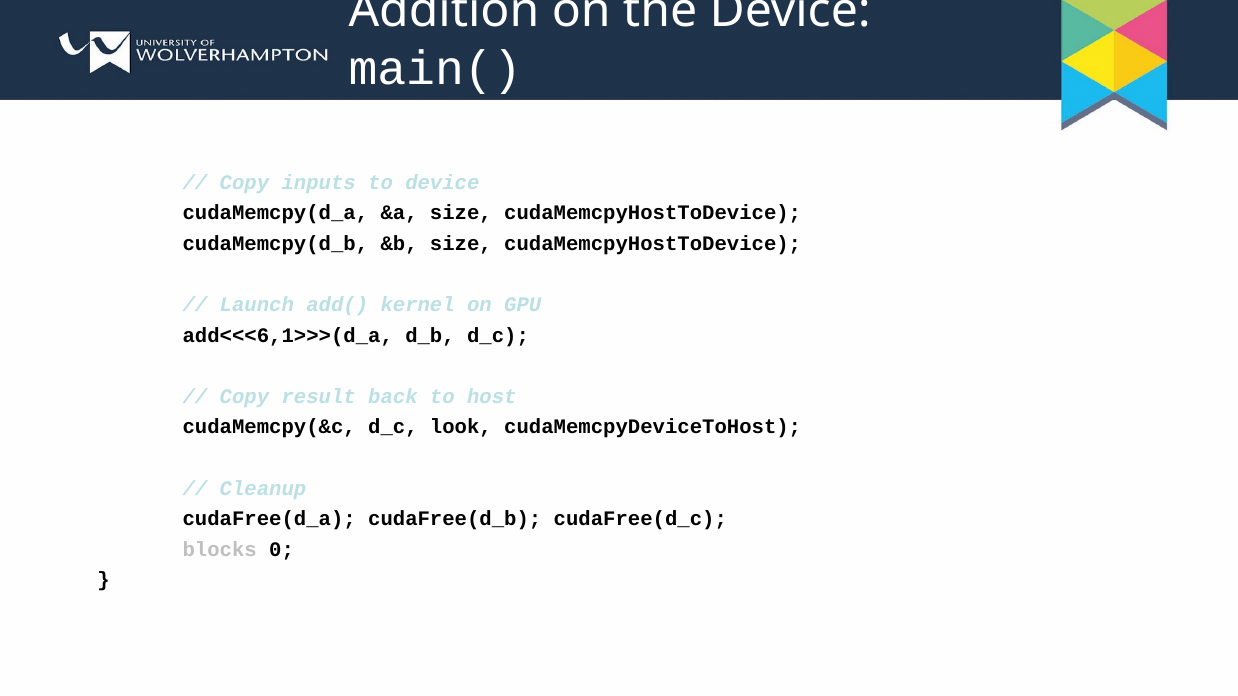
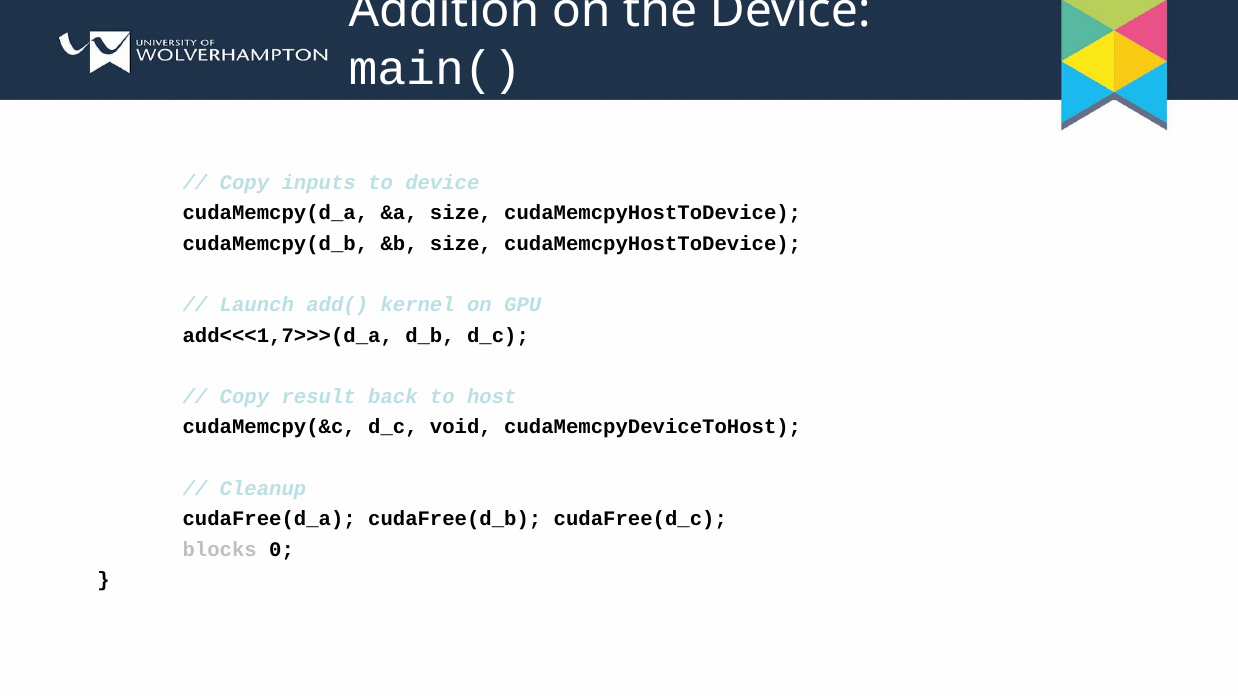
add<<<6,1>>>(d_a: add<<<6,1>>>(d_a -> add<<<1,7>>>(d_a (288, 336)
look: look -> void (461, 427)
